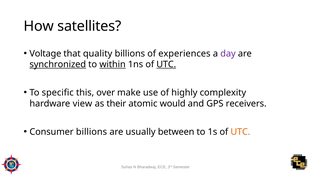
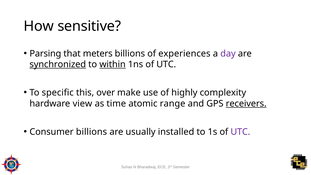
satellites: satellites -> sensitive (89, 26)
Voltage: Voltage -> Parsing (45, 54)
quality: quality -> meters (98, 54)
UTC underline: present -> none (166, 64)
their: their -> time (116, 104)
would: would -> range (173, 104)
receivers underline: none -> present (246, 104)
between: between -> installed (176, 132)
UTC colour: orange -> purple (240, 132)
